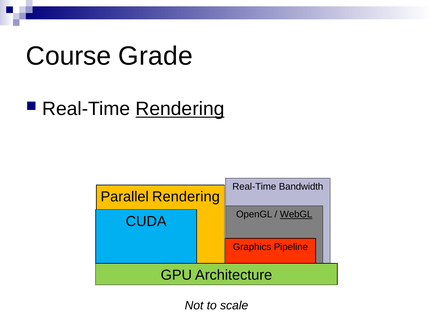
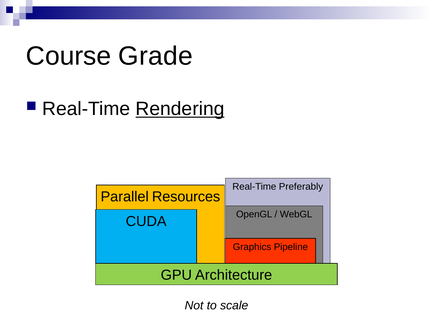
Bandwidth: Bandwidth -> Preferably (301, 187)
Parallel Rendering: Rendering -> Resources (186, 197)
WebGL underline: present -> none (296, 214)
